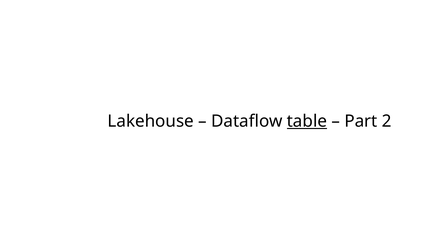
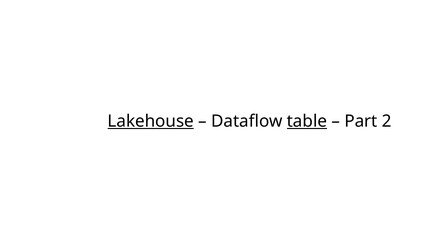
Lakehouse underline: none -> present (151, 121)
